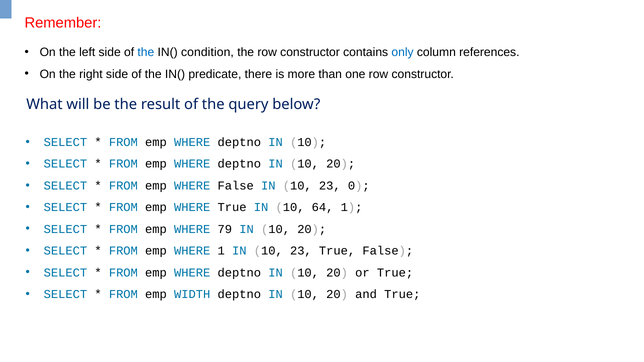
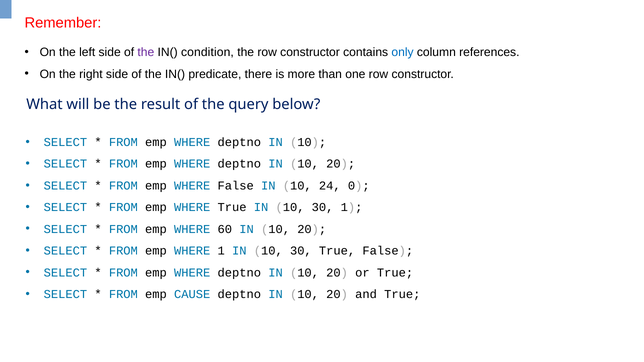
the colour: blue -> purple (146, 52)
False IN 10 23: 23 -> 24 (330, 186)
True IN 10 64: 64 -> 30 (323, 208)
79: 79 -> 60 (225, 229)
1 IN 10 23: 23 -> 30 (301, 251)
WIDTH: WIDTH -> CAUSE (192, 294)
